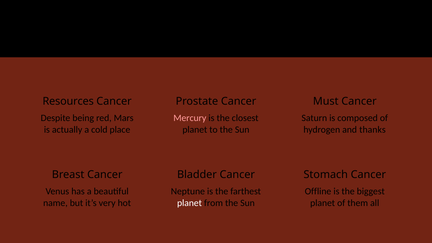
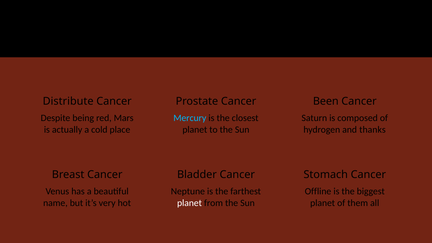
Resources: Resources -> Distribute (68, 101)
Must: Must -> Been (326, 101)
Mercury colour: pink -> light blue (190, 118)
